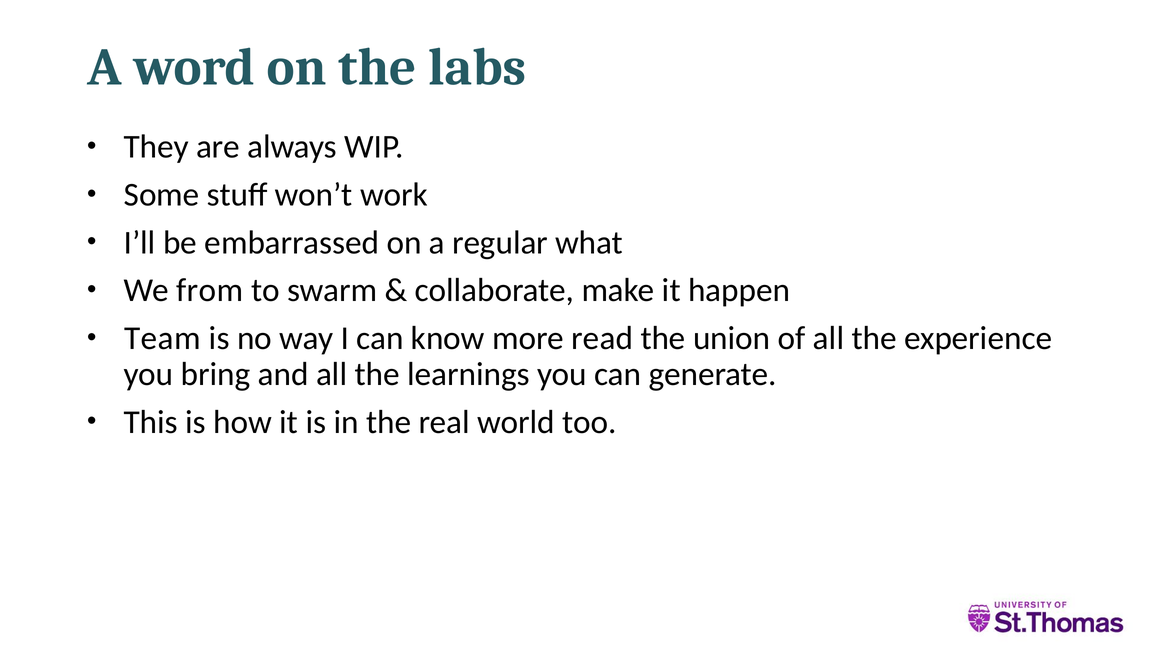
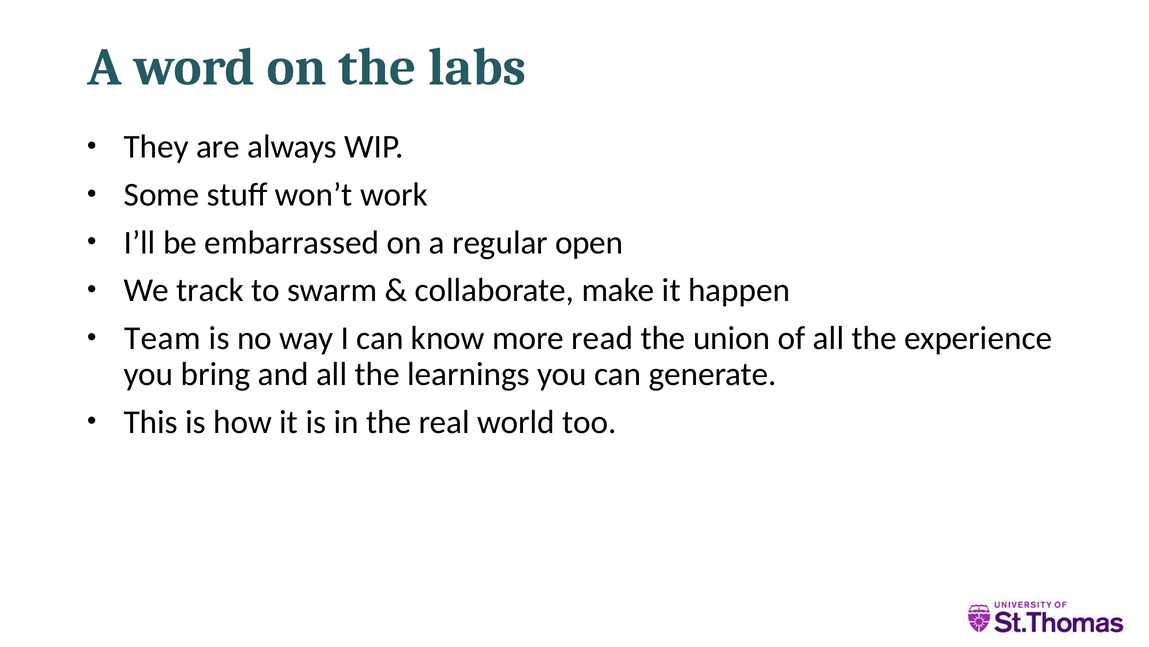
what: what -> open (589, 242)
from: from -> track (210, 290)
